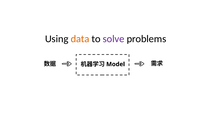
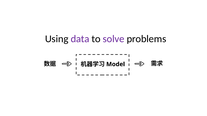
data colour: orange -> purple (80, 39)
